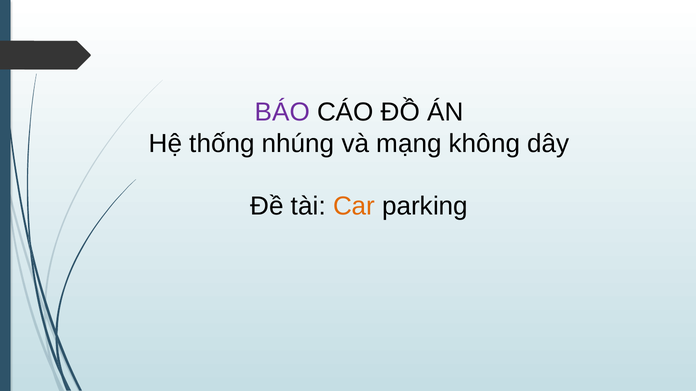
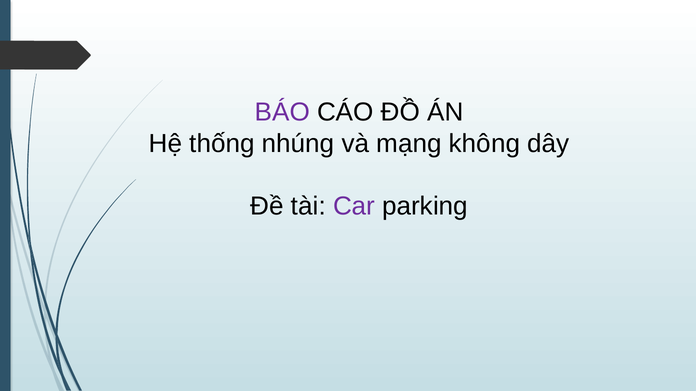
Car colour: orange -> purple (354, 206)
